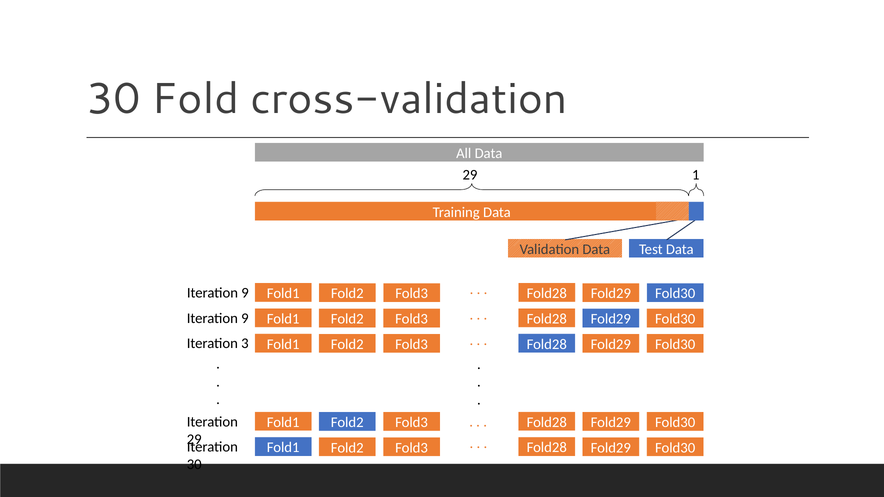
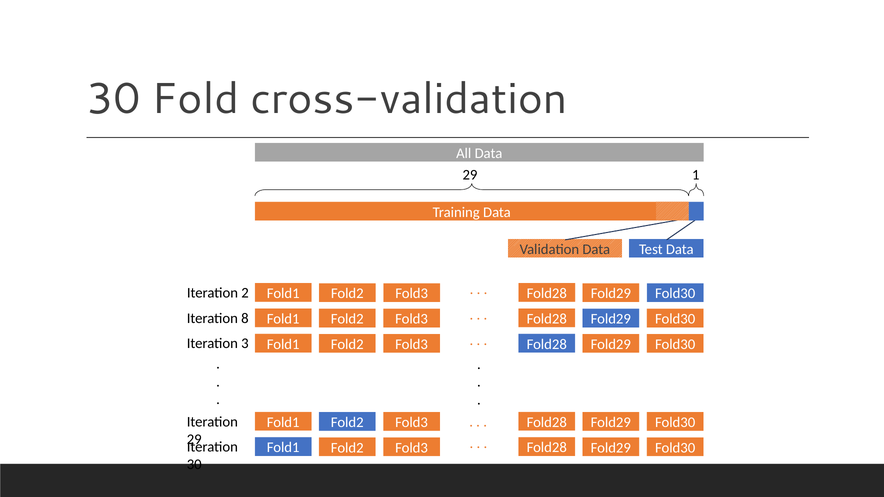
9: 9 -> 2 (245, 293)
9: 9 -> 8 (245, 318)
